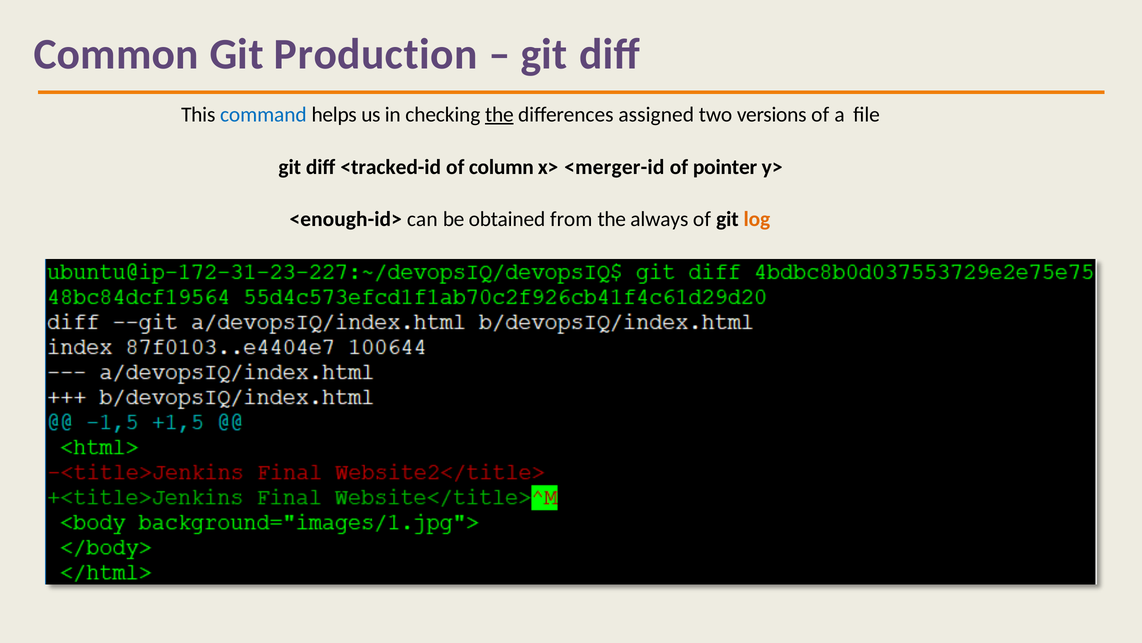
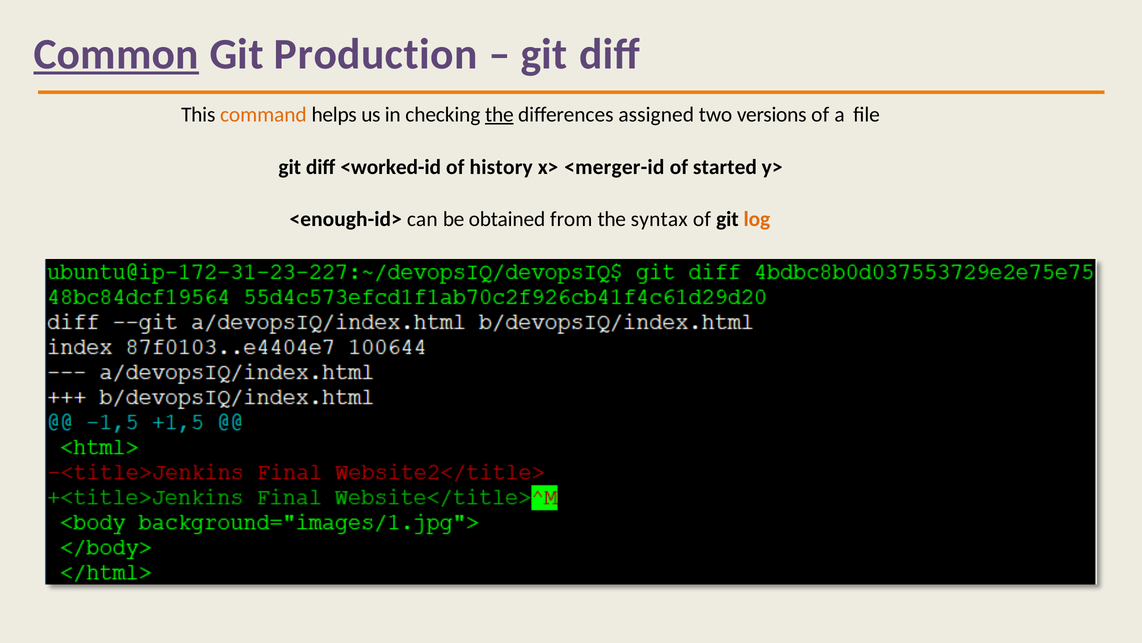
Common underline: none -> present (116, 54)
command colour: blue -> orange (263, 114)
<tracked-id: <tracked-id -> <worked-id (391, 167)
column: column -> history (501, 167)
pointer: pointer -> started (725, 167)
always: always -> syntax (659, 219)
